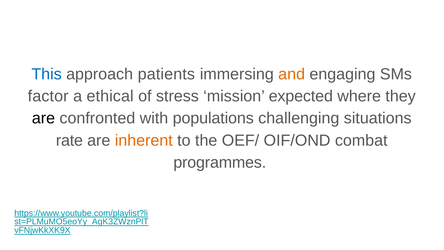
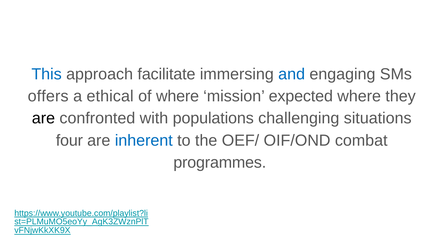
patients: patients -> facilitate (166, 74)
and colour: orange -> blue (292, 74)
factor: factor -> offers (48, 96)
of stress: stress -> where (178, 96)
rate: rate -> four (69, 140)
inherent colour: orange -> blue (144, 140)
